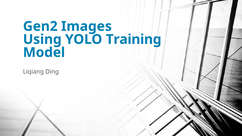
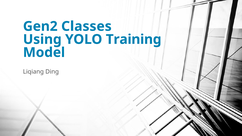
Images: Images -> Classes (86, 26)
